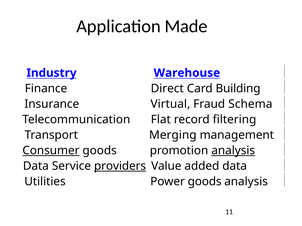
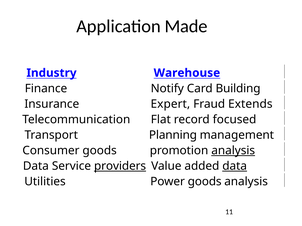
Direct: Direct -> Notify (167, 89)
Virtual: Virtual -> Expert (170, 104)
Schema: Schema -> Extends (250, 104)
filtering: filtering -> focused (235, 120)
Merging: Merging -> Planning (173, 135)
Consumer underline: present -> none (51, 151)
data underline: none -> present (235, 166)
